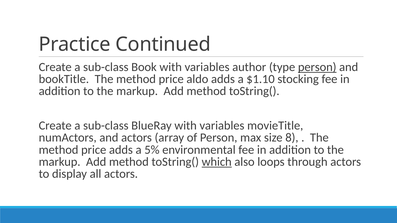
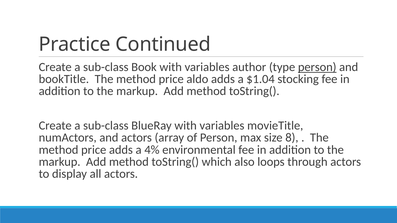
$1.10: $1.10 -> $1.04 (261, 79)
5%: 5% -> 4% (152, 150)
which underline: present -> none (217, 162)
